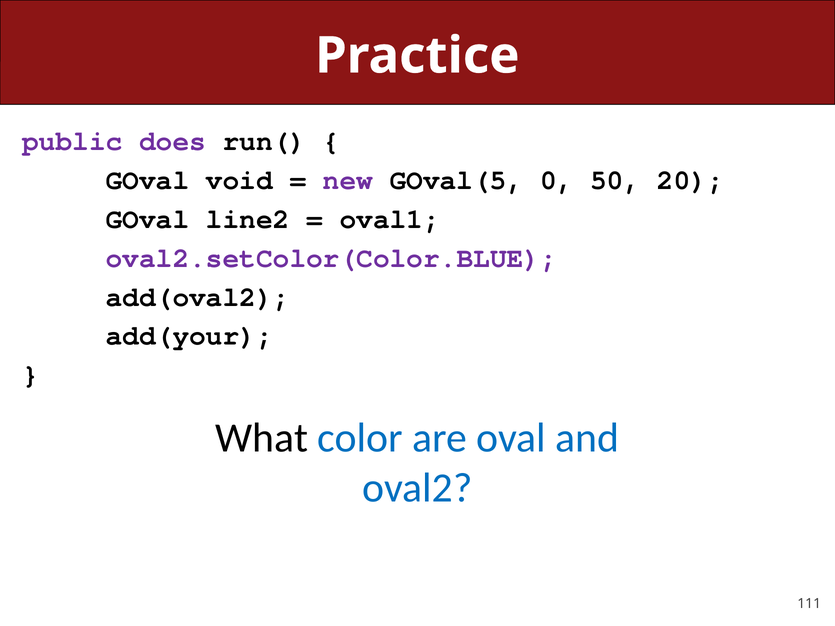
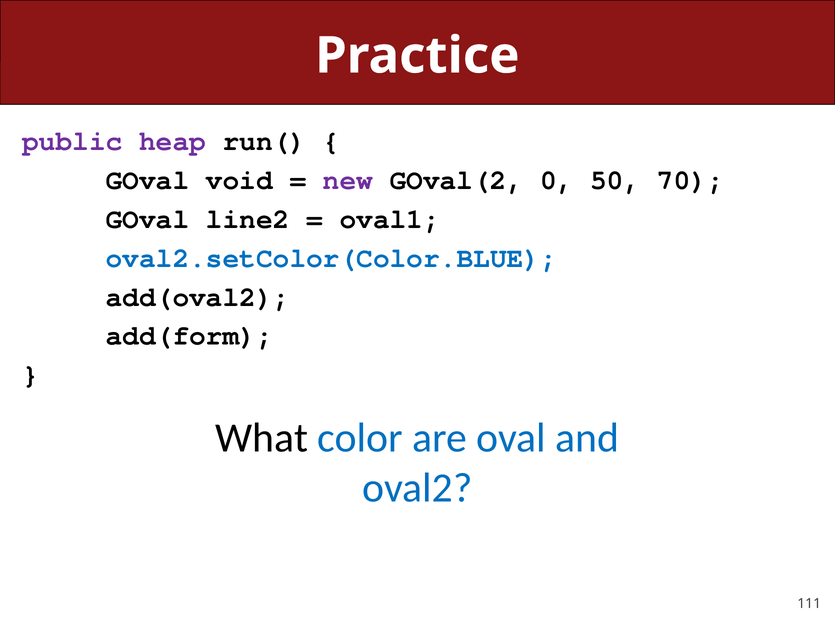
does: does -> heap (173, 141)
GOval(5: GOval(5 -> GOval(2 (456, 180)
20: 20 -> 70 (690, 180)
oval2.setColor(Color.BLUE colour: purple -> blue (331, 258)
add(your: add(your -> add(form (189, 336)
